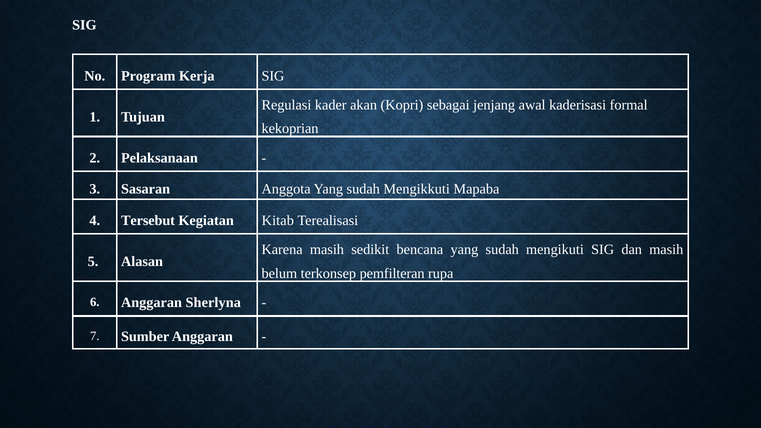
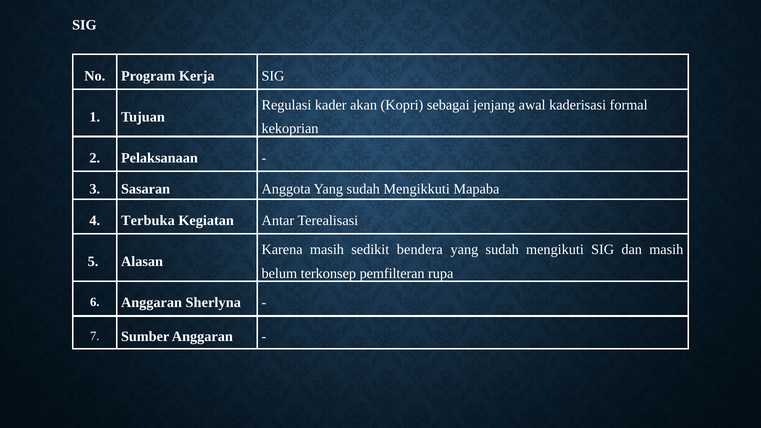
Tersebut: Tersebut -> Terbuka (148, 221)
Kitab: Kitab -> Antar (278, 221)
bencana: bencana -> bendera (420, 250)
